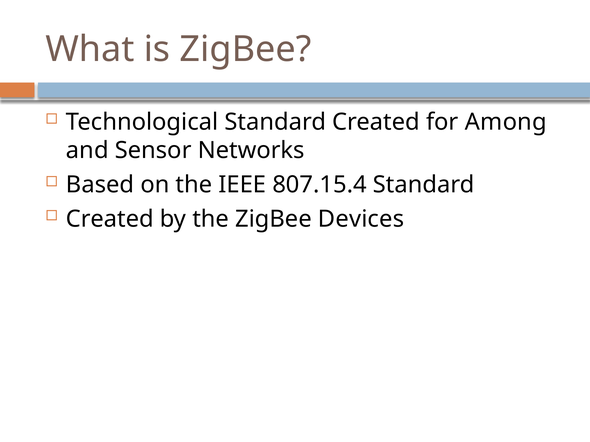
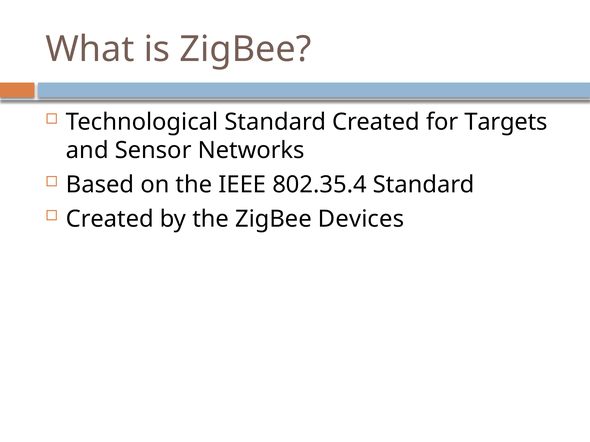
Among: Among -> Targets (506, 122)
807.15.4: 807.15.4 -> 802.35.4 (320, 185)
